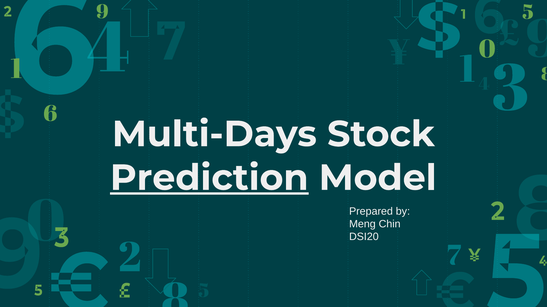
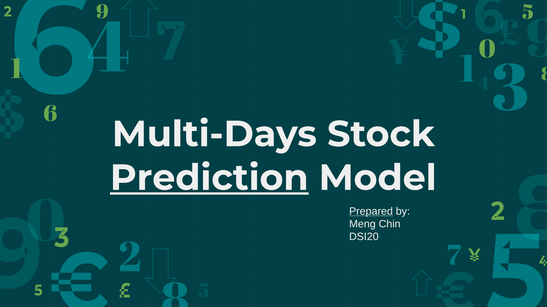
Prepared underline: none -> present (371, 212)
